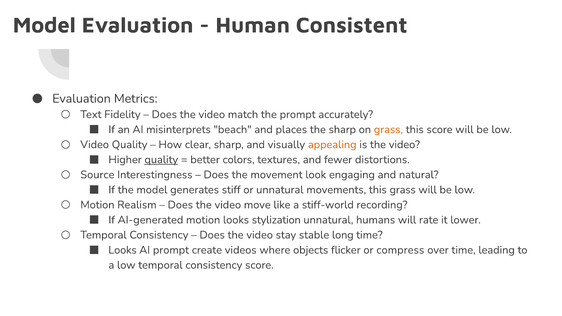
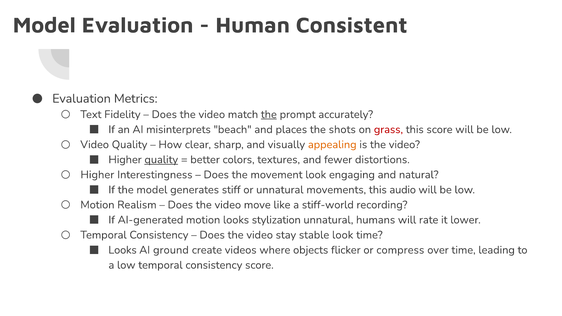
the underline: none -> present (269, 114)
the sharp: sharp -> shots (342, 130)
grass colour: orange -> red (388, 130)
Source: Source -> Higher (97, 175)
this grass: grass -> audio (403, 190)
stable long: long -> look (343, 235)
AI prompt: prompt -> ground (171, 250)
